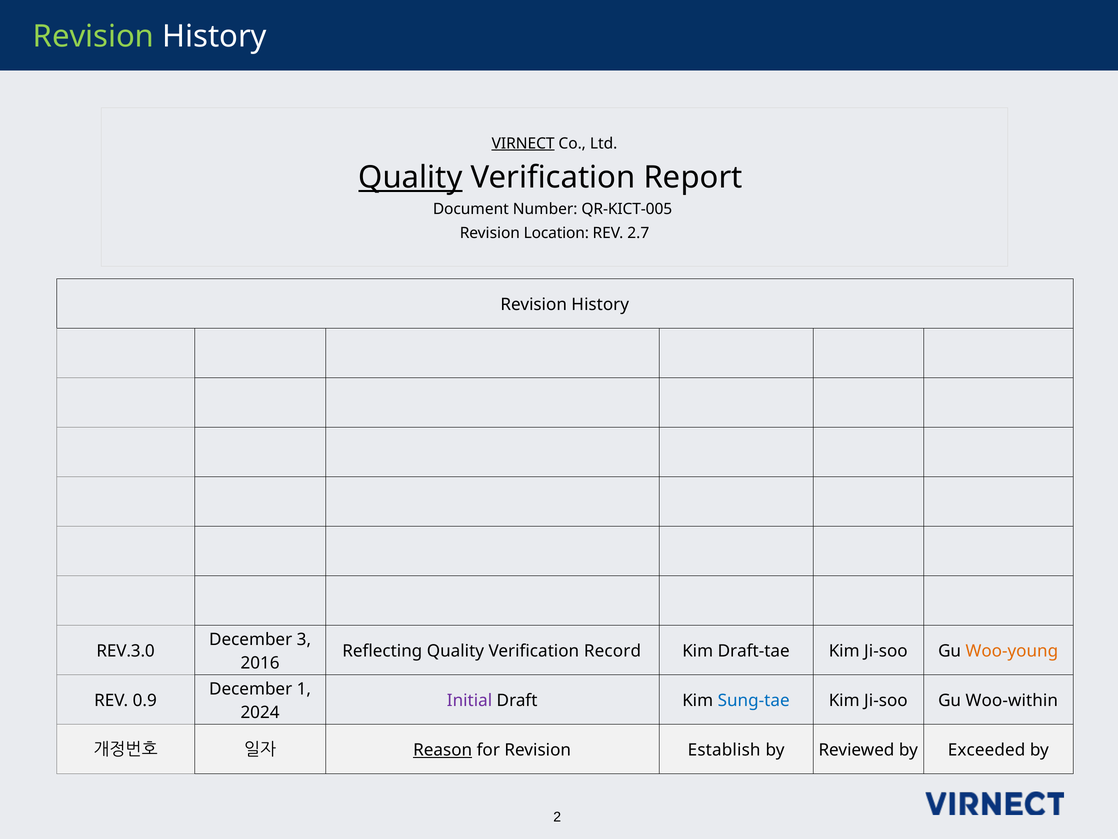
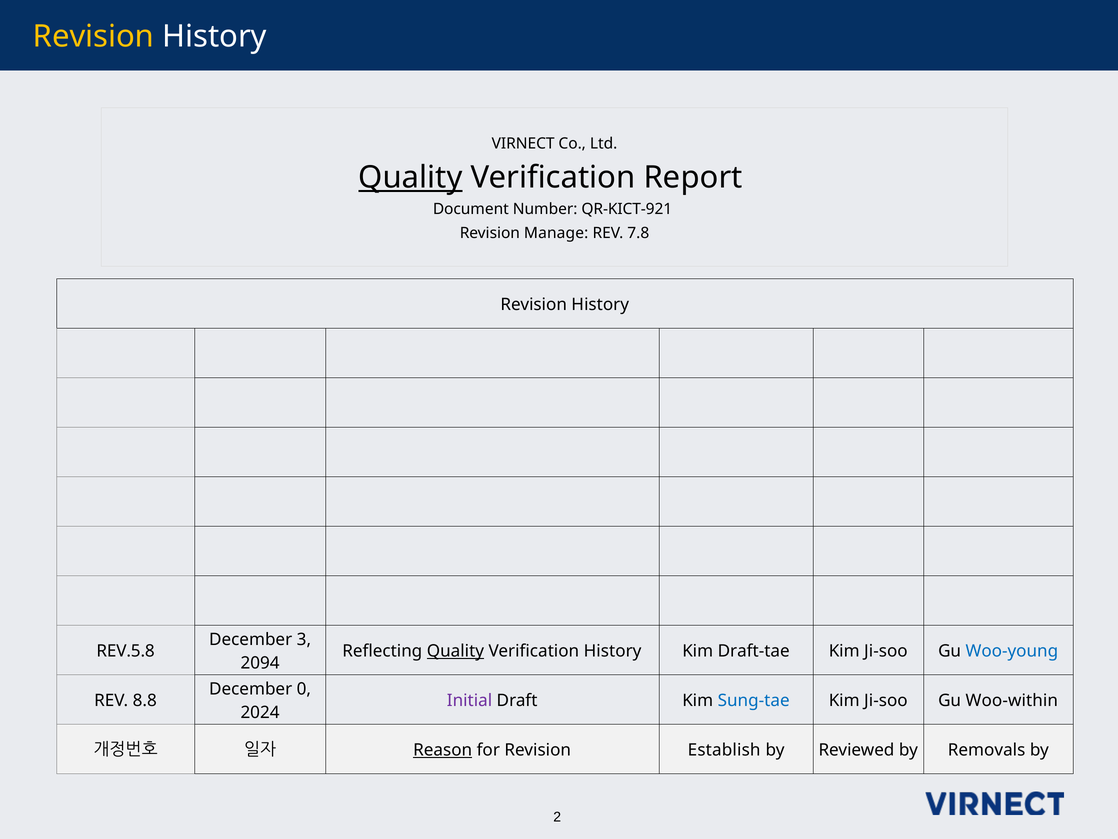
Revision colour: light green -> yellow (93, 36)
VIRNECT underline: present -> none (523, 143)
QR-KICT-005: QR-KICT-005 -> QR-KICT-921 (627, 209)
Location: Location -> Manage (556, 233)
2.7: 2.7 -> 7.8 (638, 233)
REV.3.0: REV.3.0 -> REV.5.8 (126, 651)
Quality underline: none -> present (455, 651)
Verification Record: Record -> History (613, 651)
Woo-young colour: orange -> blue (1012, 651)
2016: 2016 -> 2094 (260, 663)
1: 1 -> 0 (304, 689)
0.9: 0.9 -> 8.8 (145, 700)
Exceeded: Exceeded -> Removals (987, 750)
